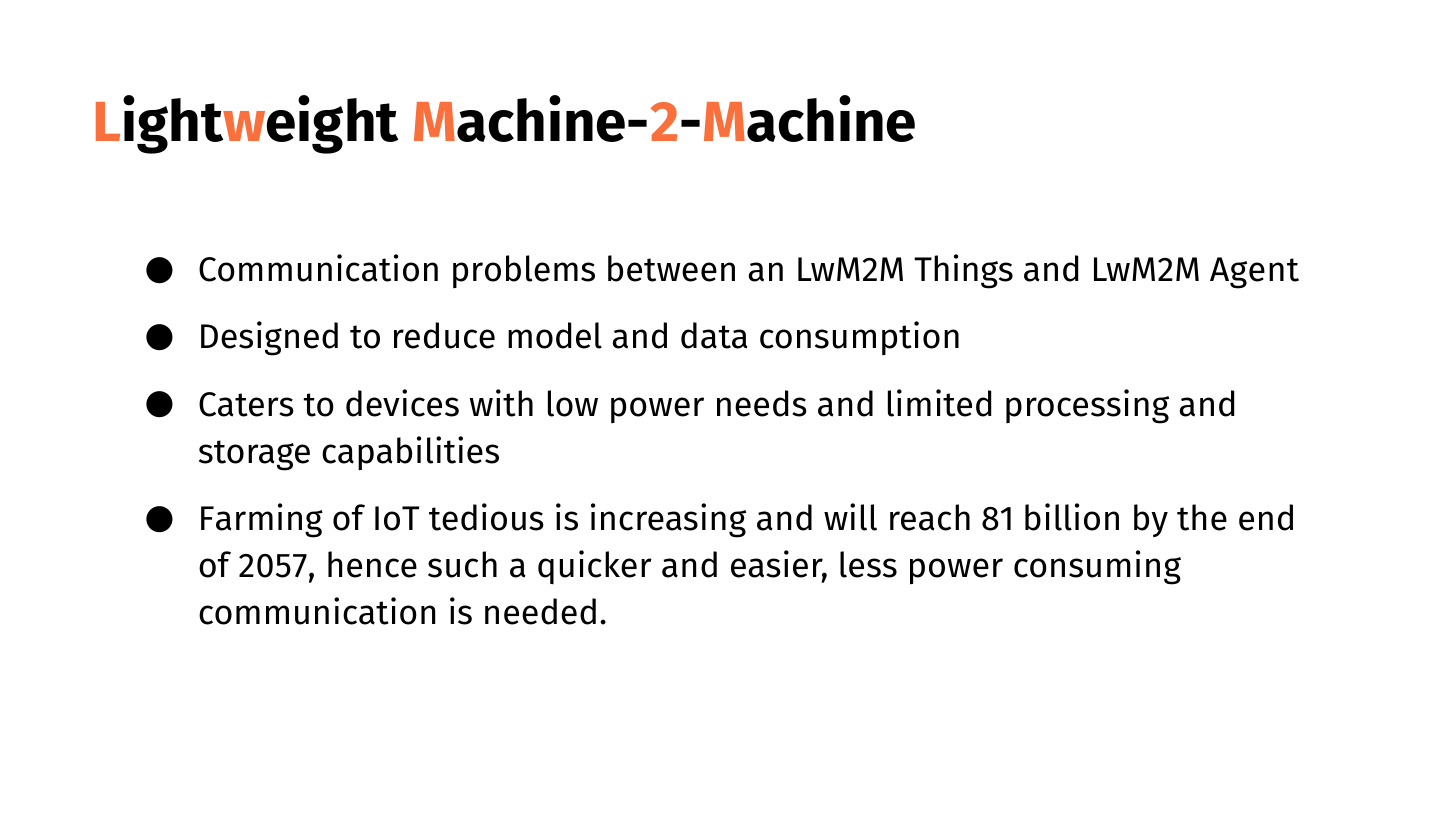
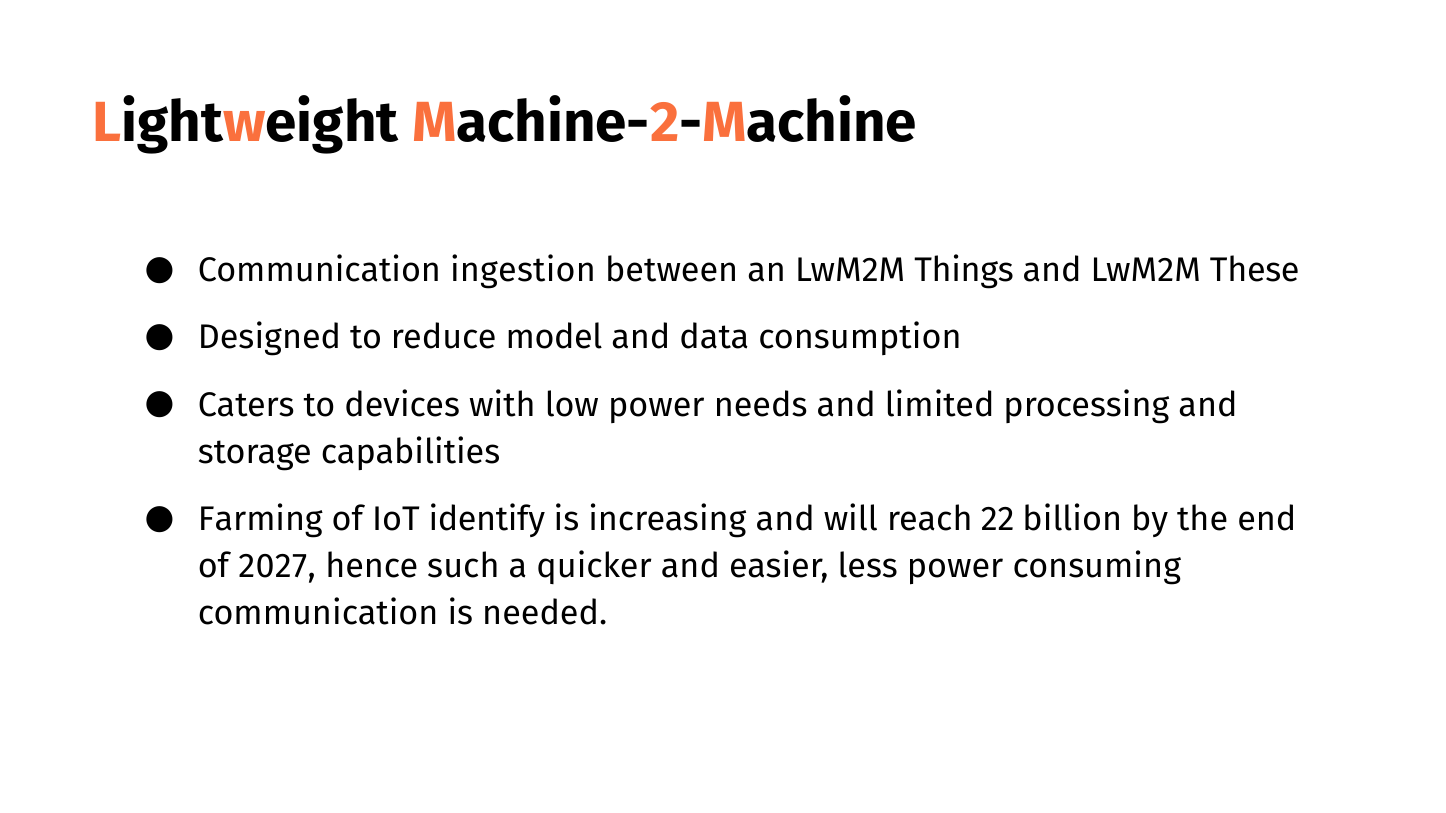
problems: problems -> ingestion (523, 270)
Agent: Agent -> These (1255, 270)
tedious: tedious -> identify (487, 519)
81: 81 -> 22 (998, 519)
2057: 2057 -> 2027 (277, 567)
